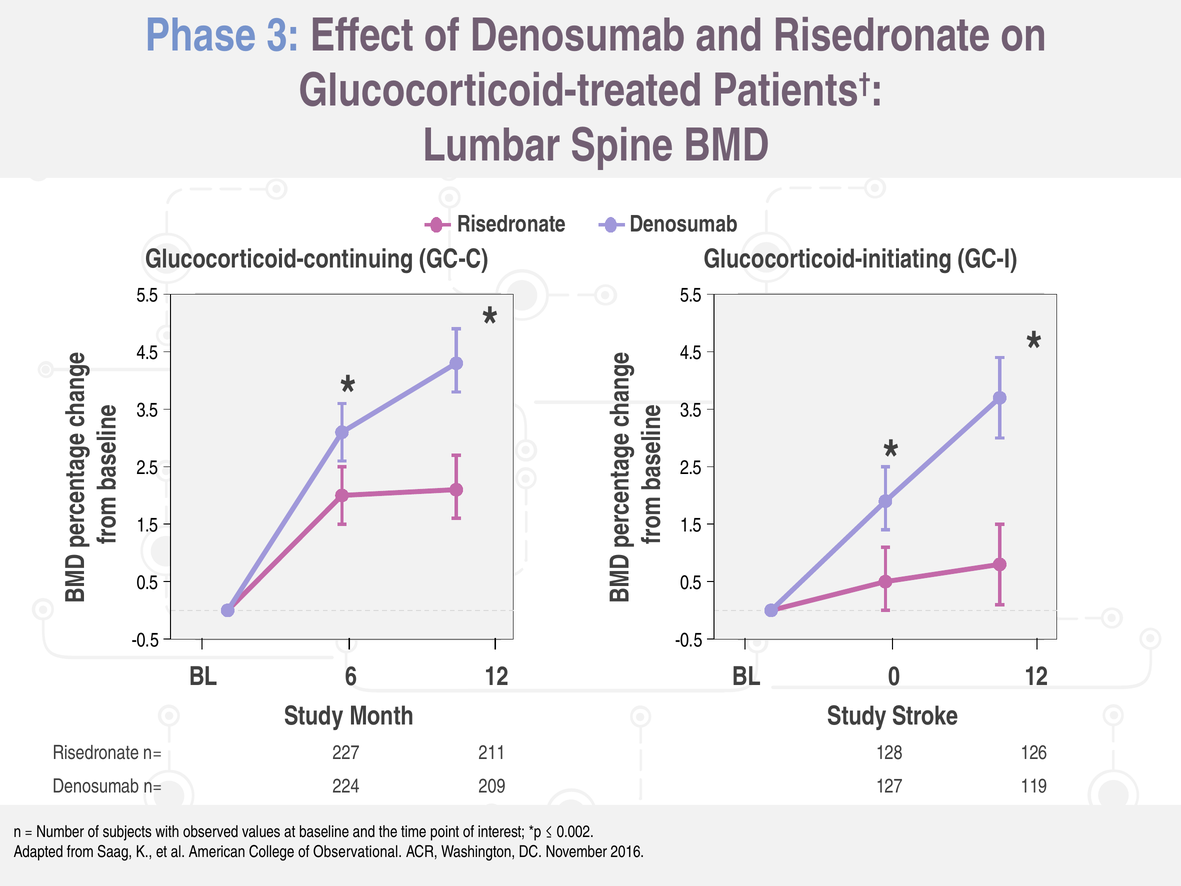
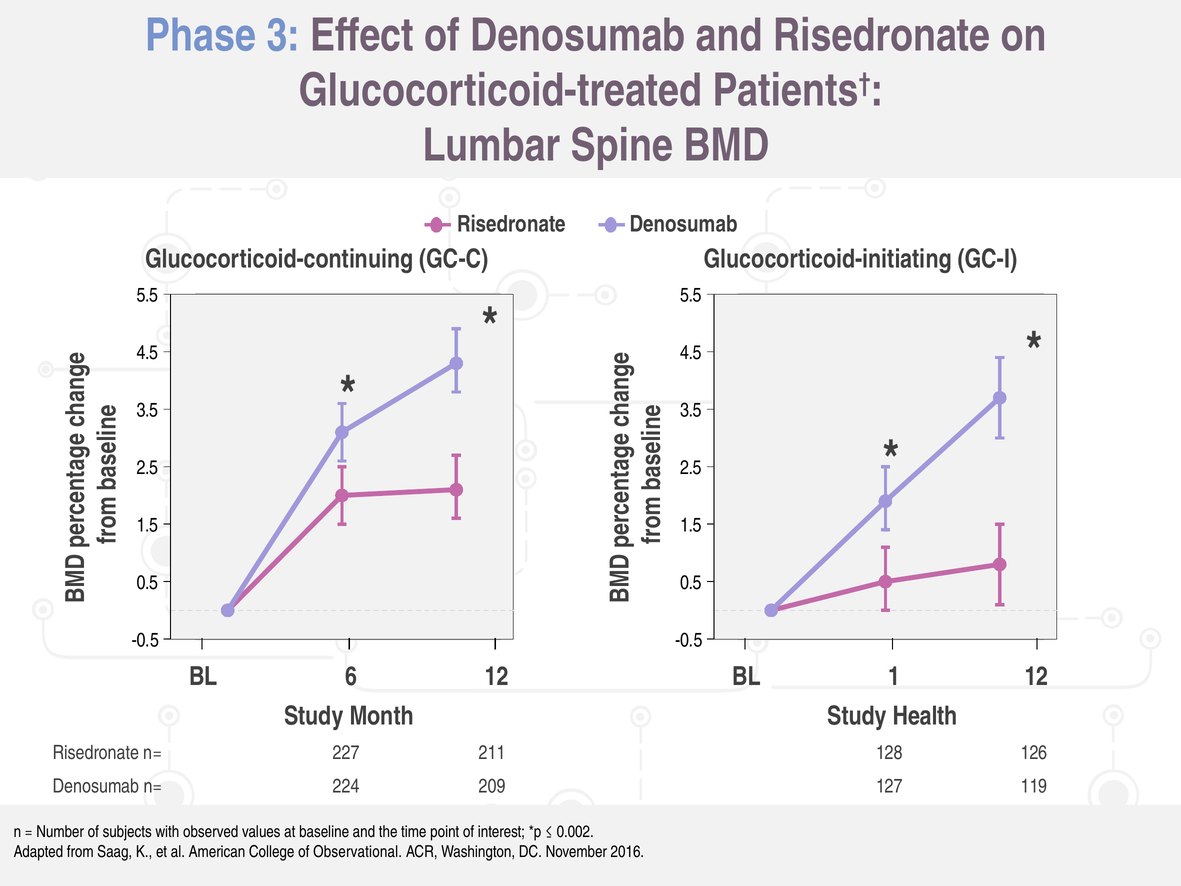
0: 0 -> 1 (894, 676)
Stroke: Stroke -> Health (925, 716)
